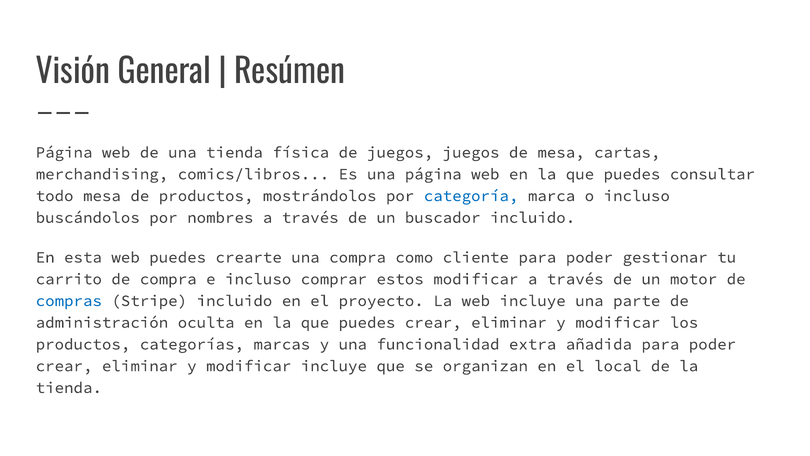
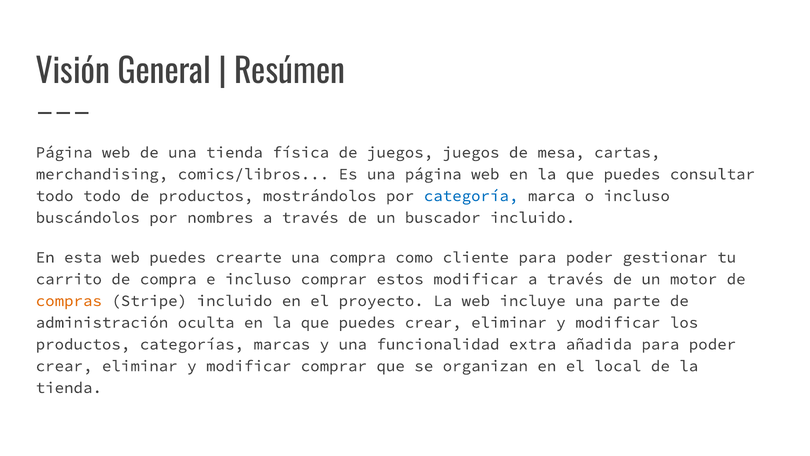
todo mesa: mesa -> todo (102, 196)
compras colour: blue -> orange (69, 301)
modificar incluye: incluye -> comprar (334, 366)
